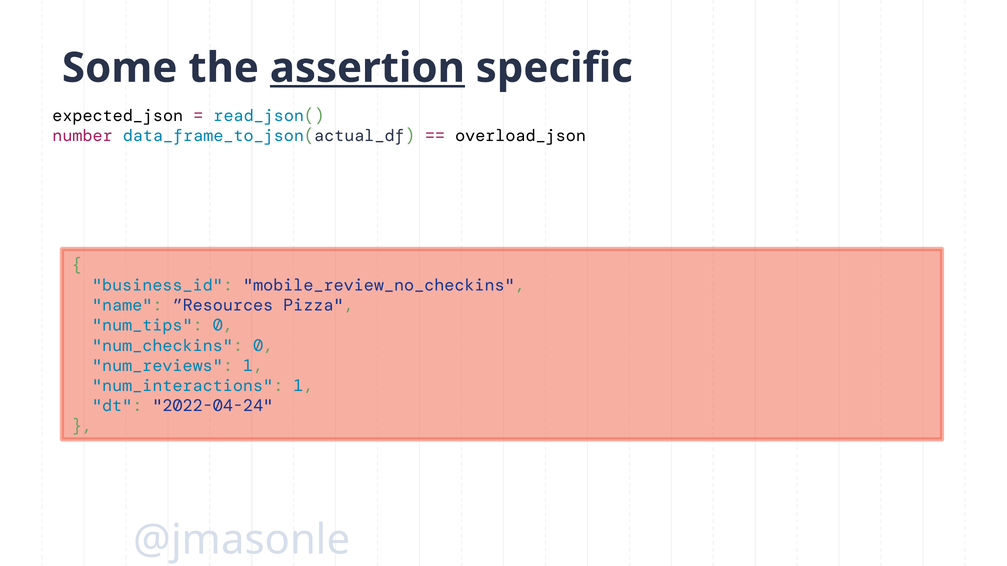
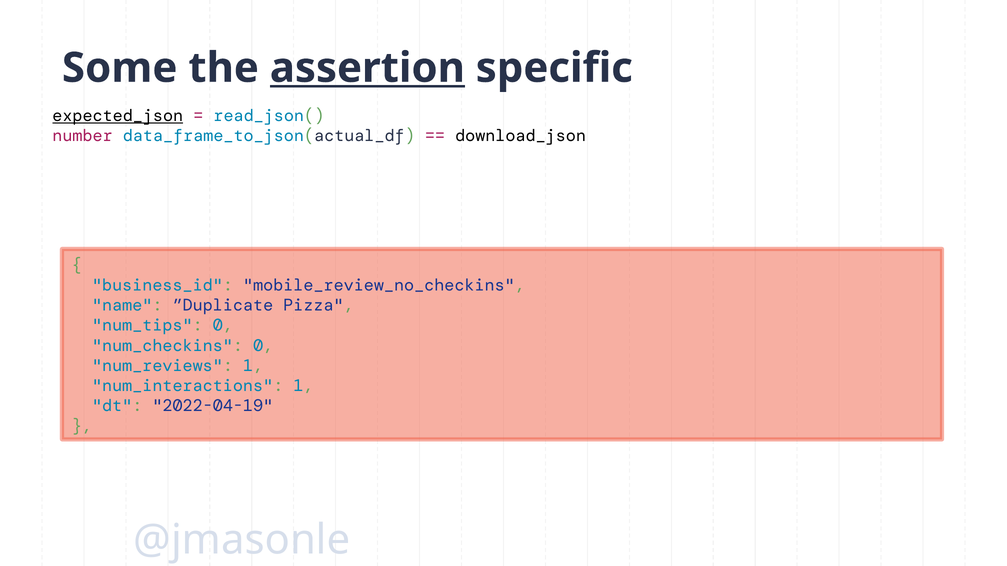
expected_json underline: none -> present (118, 116)
overload_json: overload_json -> download_json (521, 136)
”Resources: ”Resources -> ”Duplicate (223, 306)
2022-04-24: 2022-04-24 -> 2022-04-19 (213, 406)
